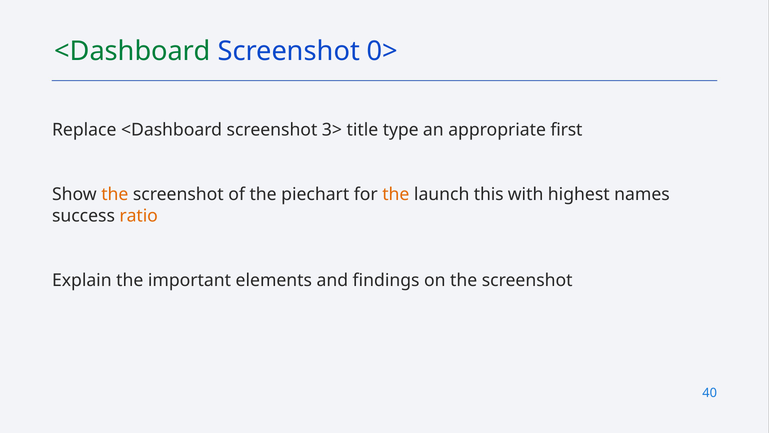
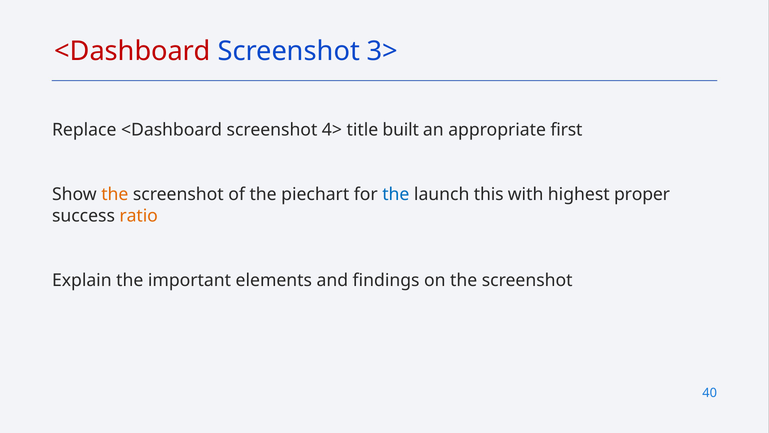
<Dashboard colour: green -> red (132, 51)
0>: 0> -> 3> (382, 51)
3>: 3> -> 4> (332, 130)
type: type -> built (401, 130)
the colour: orange -> blue (396, 194)
names: names -> proper (642, 194)
